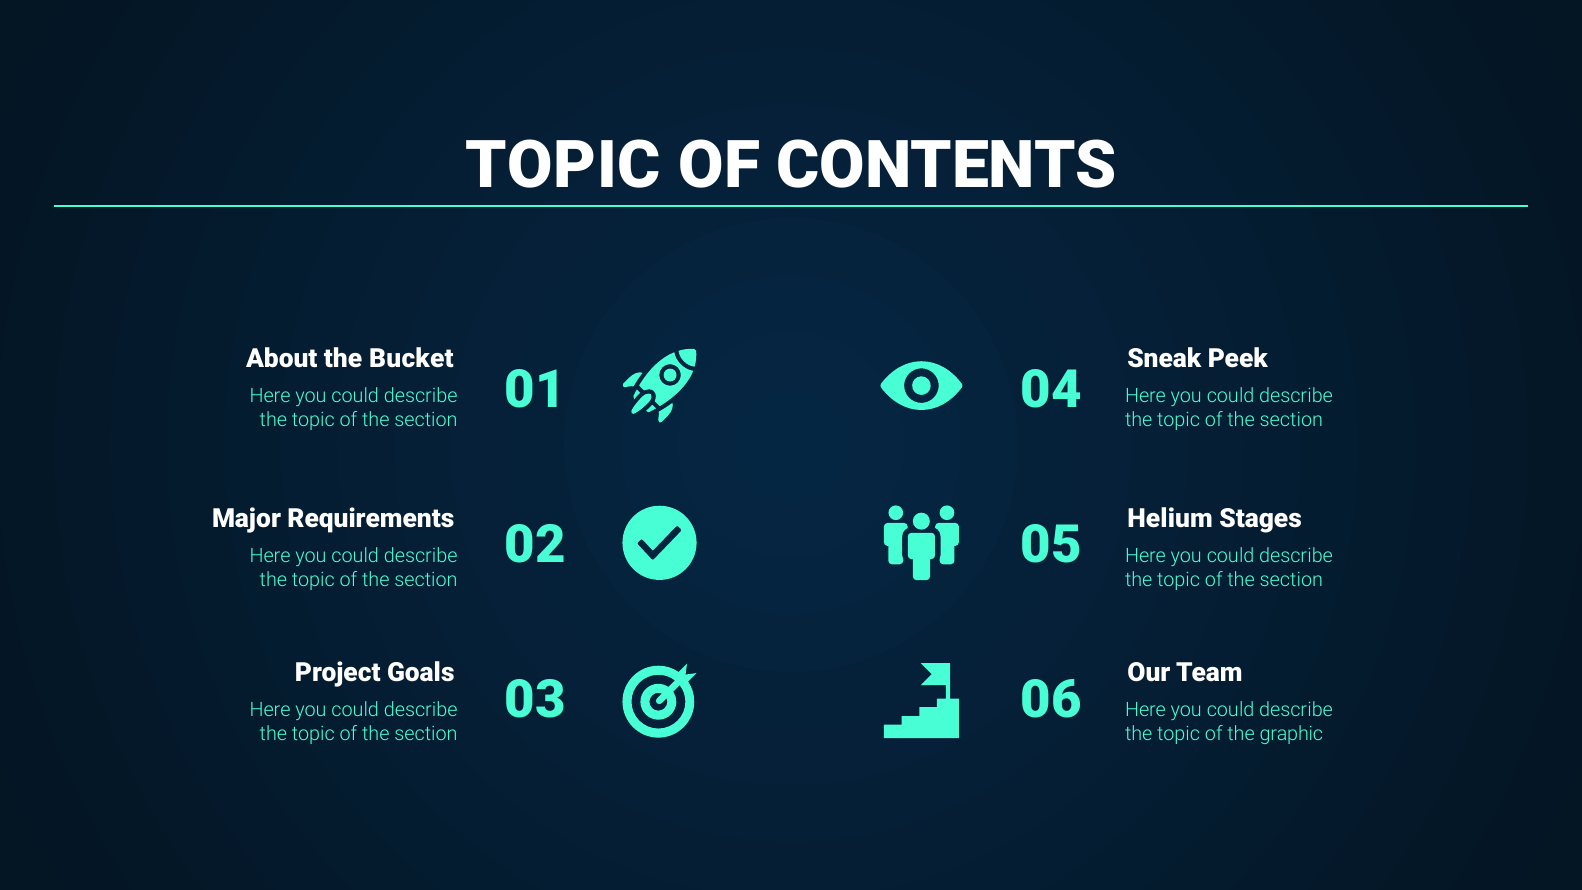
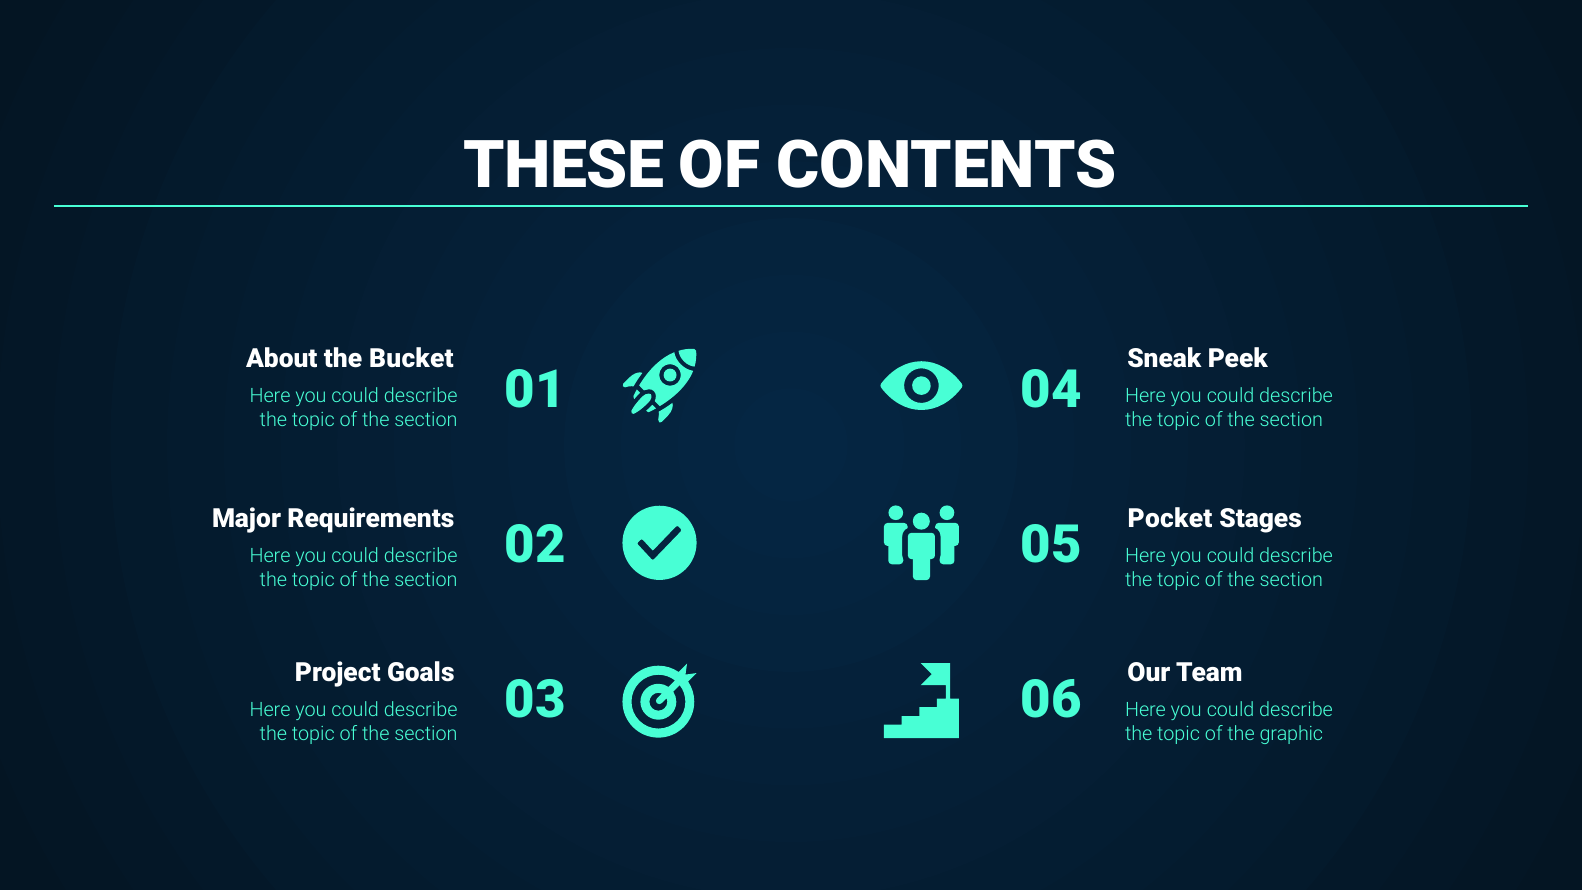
TOPIC: TOPIC -> THESE (564, 166)
Helium: Helium -> Pocket (1170, 519)
